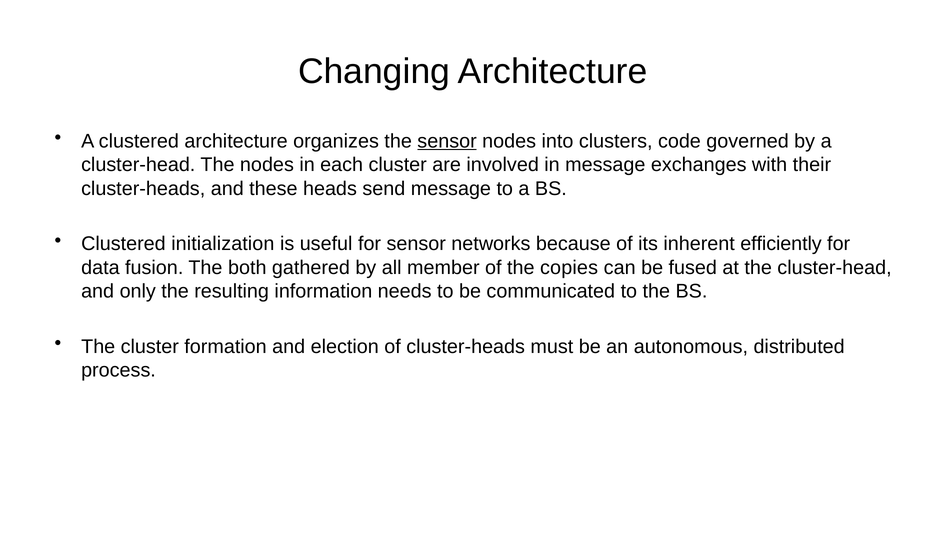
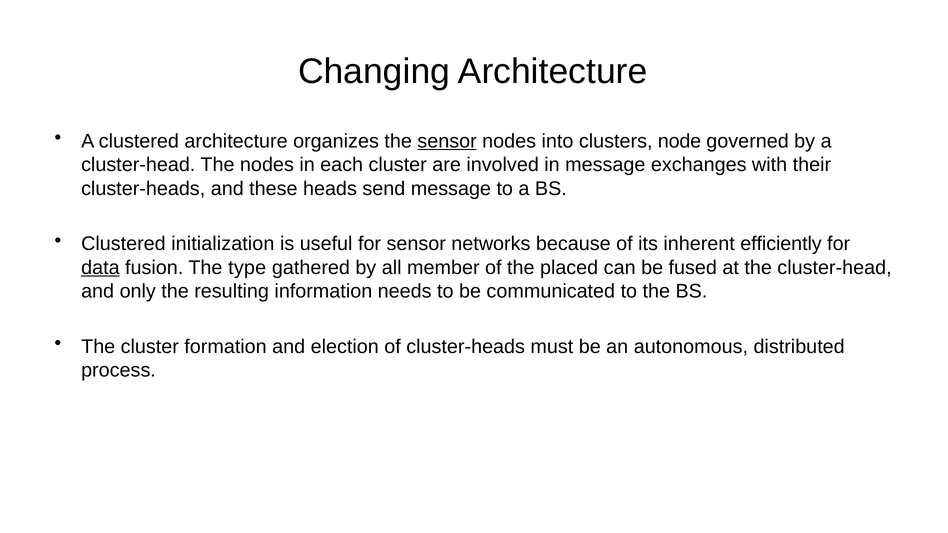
code: code -> node (680, 141)
data underline: none -> present (100, 268)
both: both -> type (247, 268)
copies: copies -> placed (569, 268)
